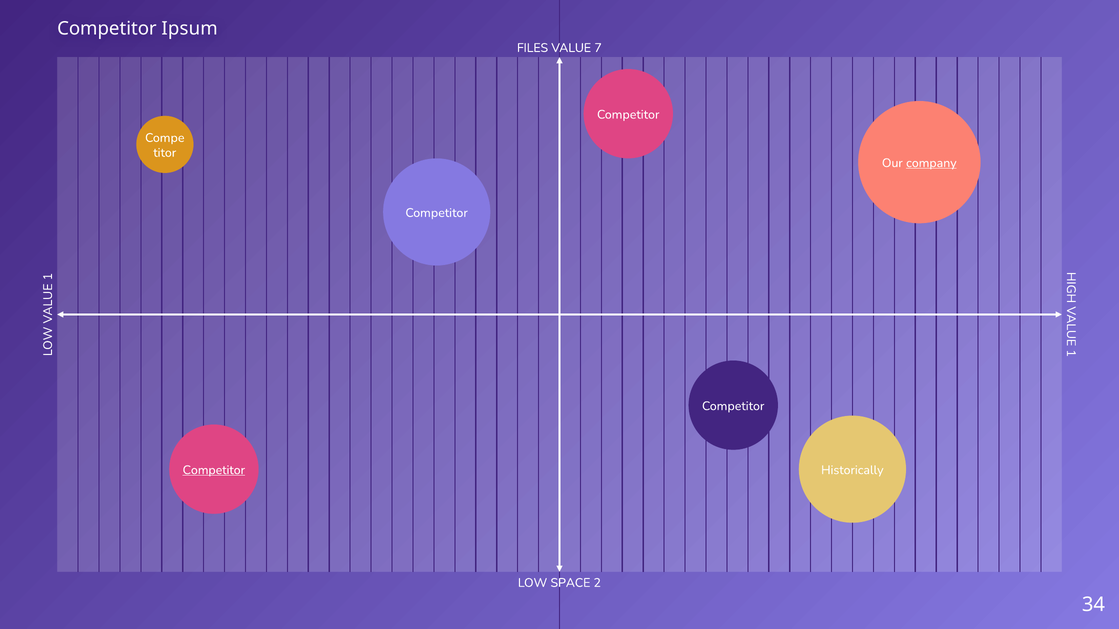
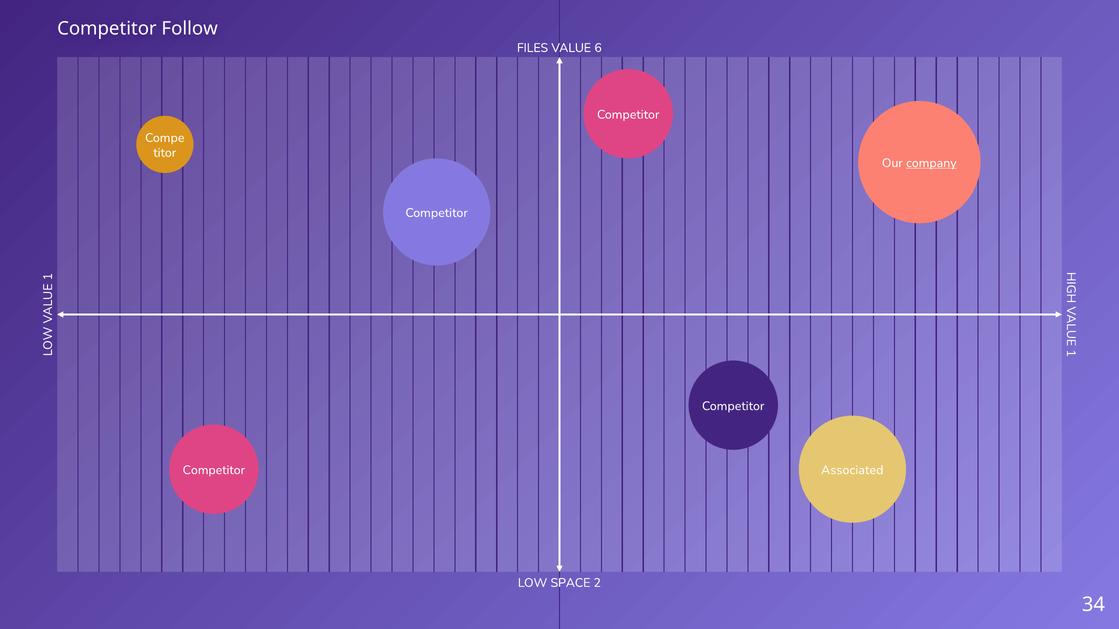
Ipsum: Ipsum -> Follow (190, 28)
7: 7 -> 6 (598, 48)
Competitor underline: present -> none (214, 470)
Historically: Historically -> Associated (852, 470)
